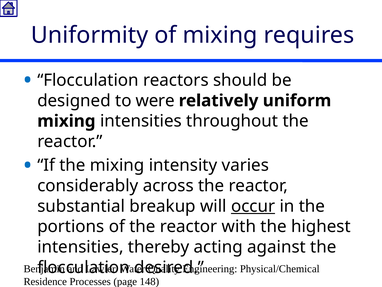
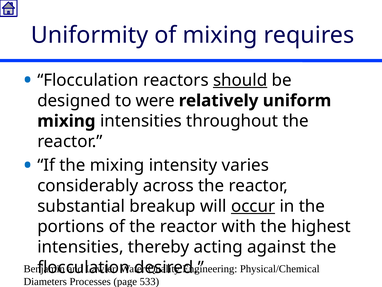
should underline: none -> present (240, 80)
Residence: Residence -> Diameters (45, 281)
148: 148 -> 533 (149, 281)
